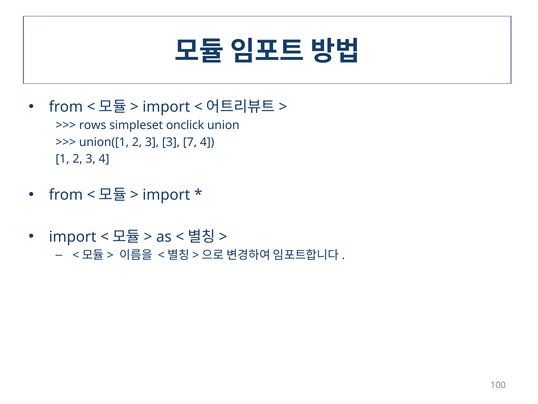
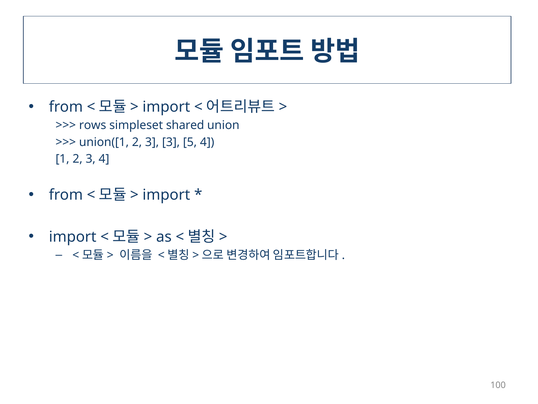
onclick: onclick -> shared (185, 125)
7: 7 -> 5 (190, 142)
